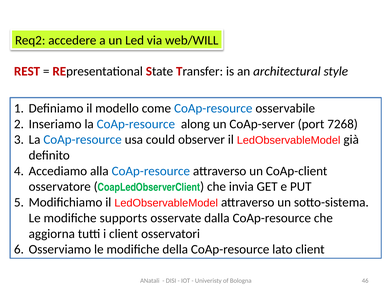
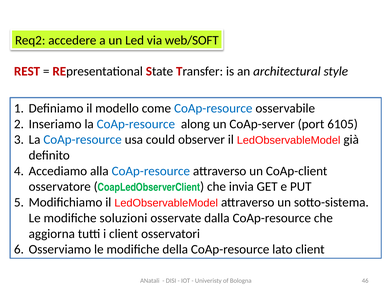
web/WILL: web/WILL -> web/SOFT (192, 40)
7268: 7268 -> 6105 (343, 124)
supports: supports -> soluzioni (123, 218)
